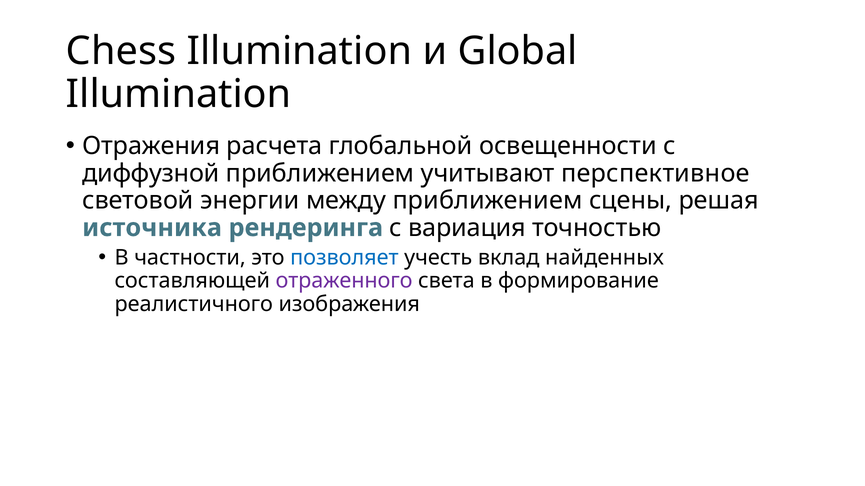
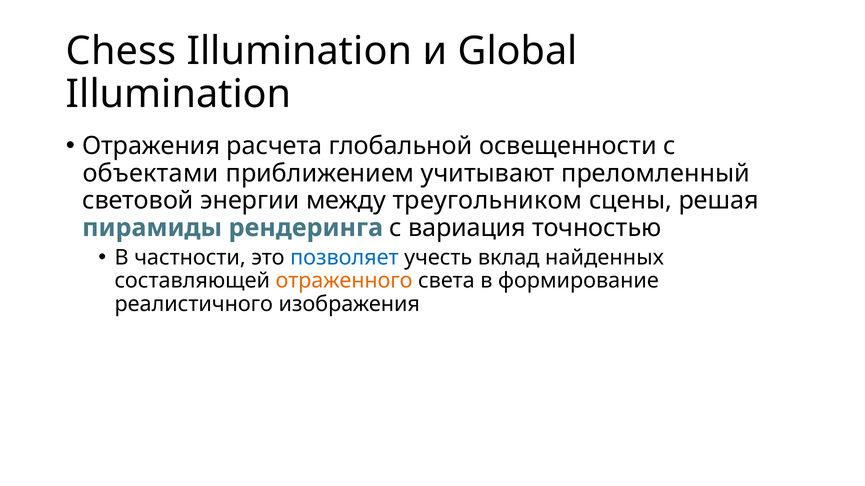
диффузной: диффузной -> объектами (151, 173)
перспективное: перспективное -> преломленный (656, 173)
между приближением: приближением -> треугольником (487, 201)
источника: источника -> пирамиды (152, 228)
отраженного colour: purple -> orange (344, 281)
